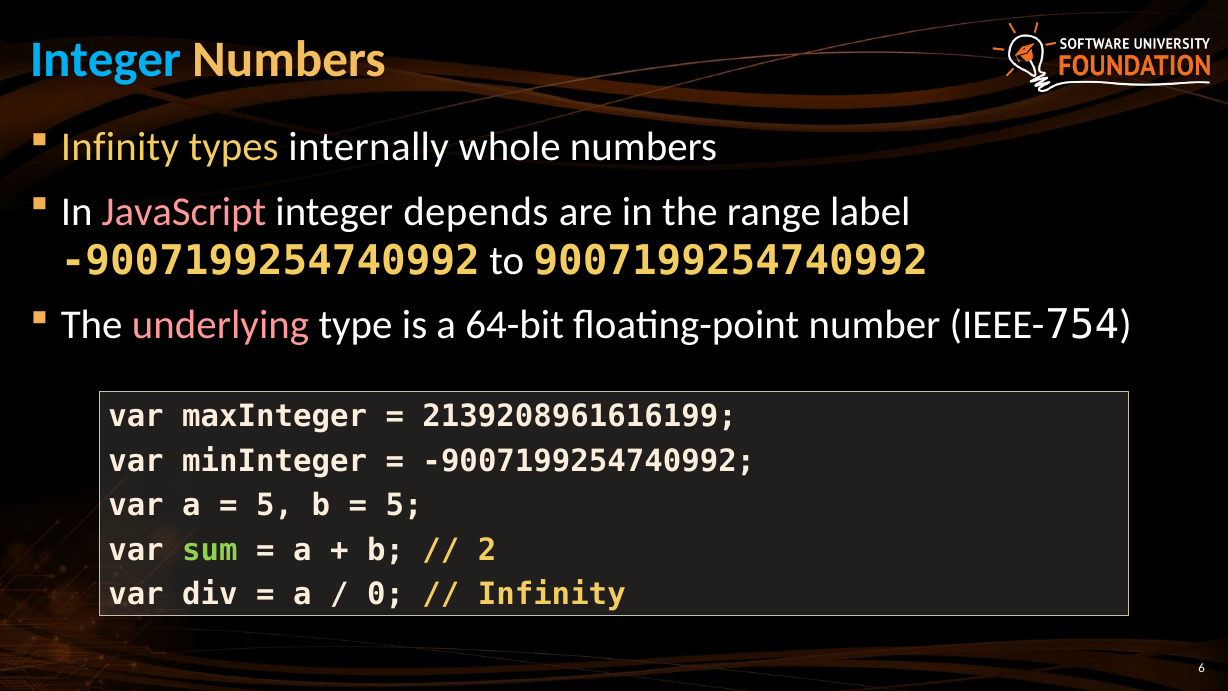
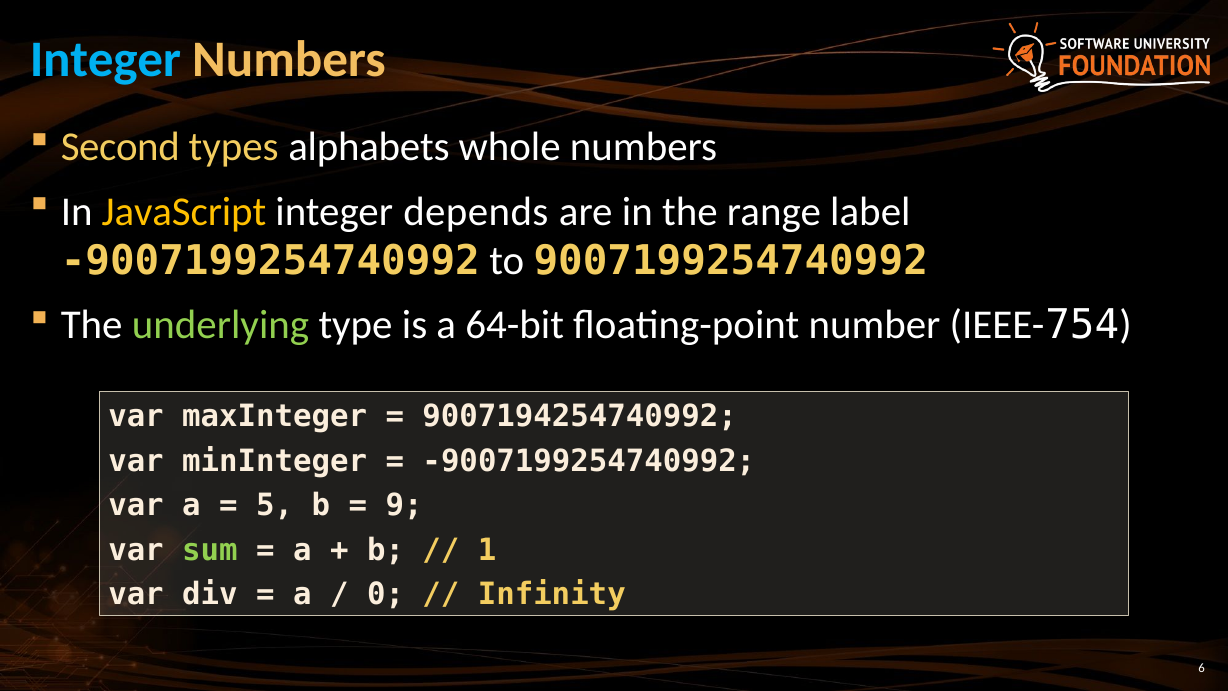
Infinity: Infinity -> Second (120, 147)
internally: internally -> alphabets (369, 147)
JavaScript colour: pink -> yellow (184, 212)
underlying colour: pink -> light green (221, 325)
2139208961616199: 2139208961616199 -> 9007194254740992 (580, 417)
5: 5 -> 9 (404, 506)
2: 2 -> 1 (487, 550)
